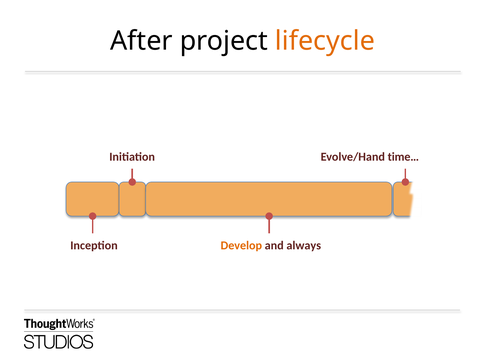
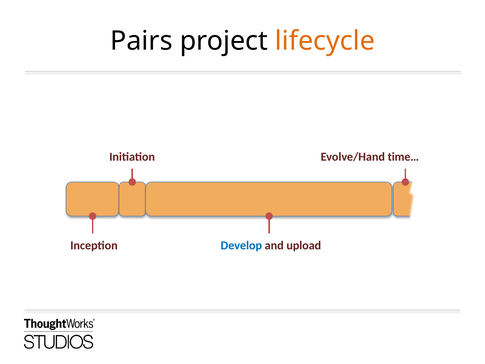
After: After -> Pairs (141, 41)
Develop colour: orange -> blue (241, 245)
always: always -> upload (304, 245)
